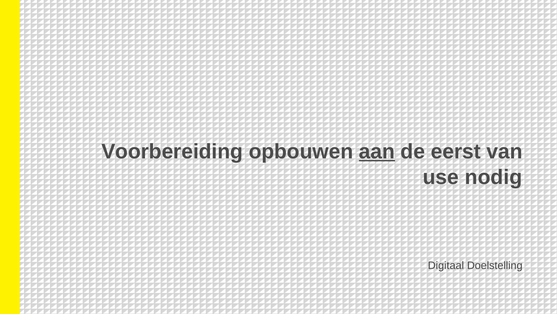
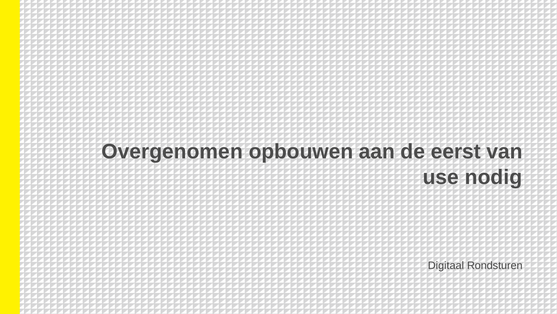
Voorbereiding: Voorbereiding -> Overgenomen (172, 151)
aan underline: present -> none (377, 151)
Doelstelling: Doelstelling -> Rondsturen (495, 265)
